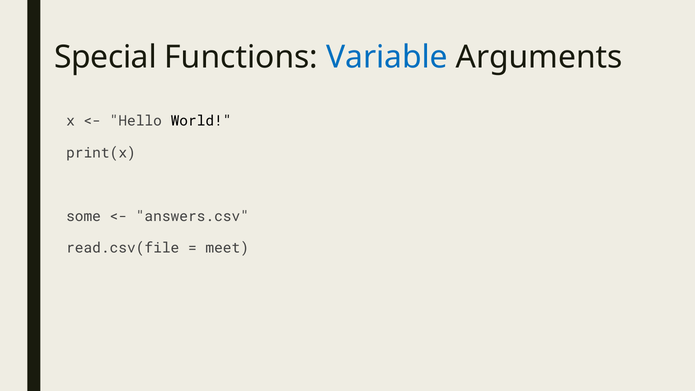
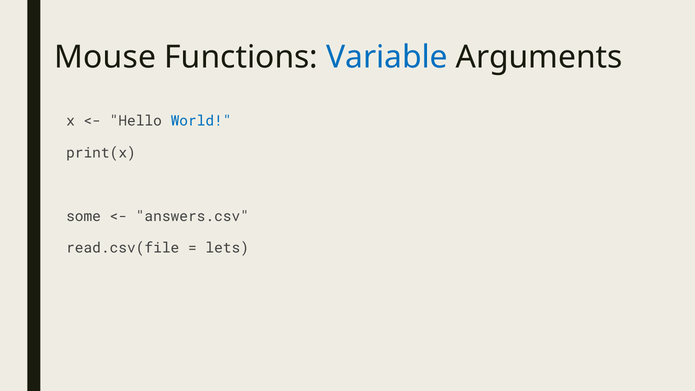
Special: Special -> Mouse (105, 57)
World colour: black -> blue (201, 121)
meet: meet -> lets (227, 248)
